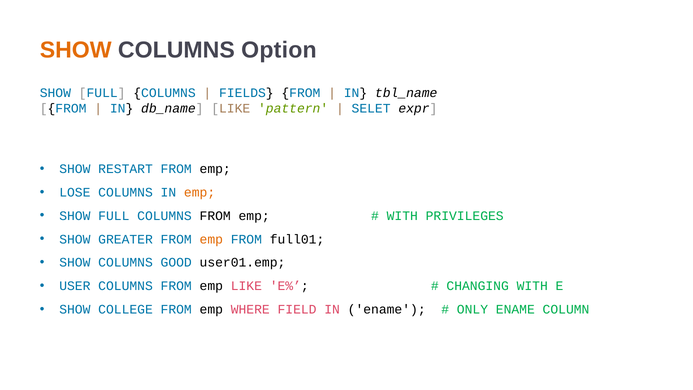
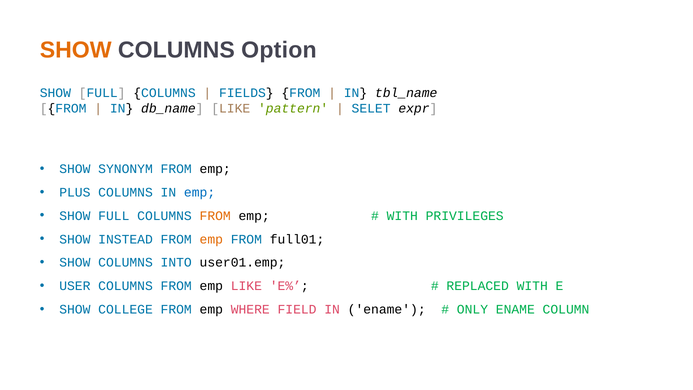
RESTART: RESTART -> SYNONYM (126, 169)
LOSE: LOSE -> PLUS (75, 192)
emp colour: orange -> blue (200, 192)
FROM colour: black -> orange (215, 216)
GREATER: GREATER -> INSTEAD (126, 239)
GOOD: GOOD -> INTO (176, 263)
CHANGING: CHANGING -> REPLACED (478, 286)
